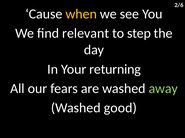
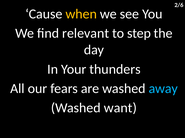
returning: returning -> thunders (115, 70)
away colour: light green -> light blue (163, 89)
good: good -> want (120, 108)
